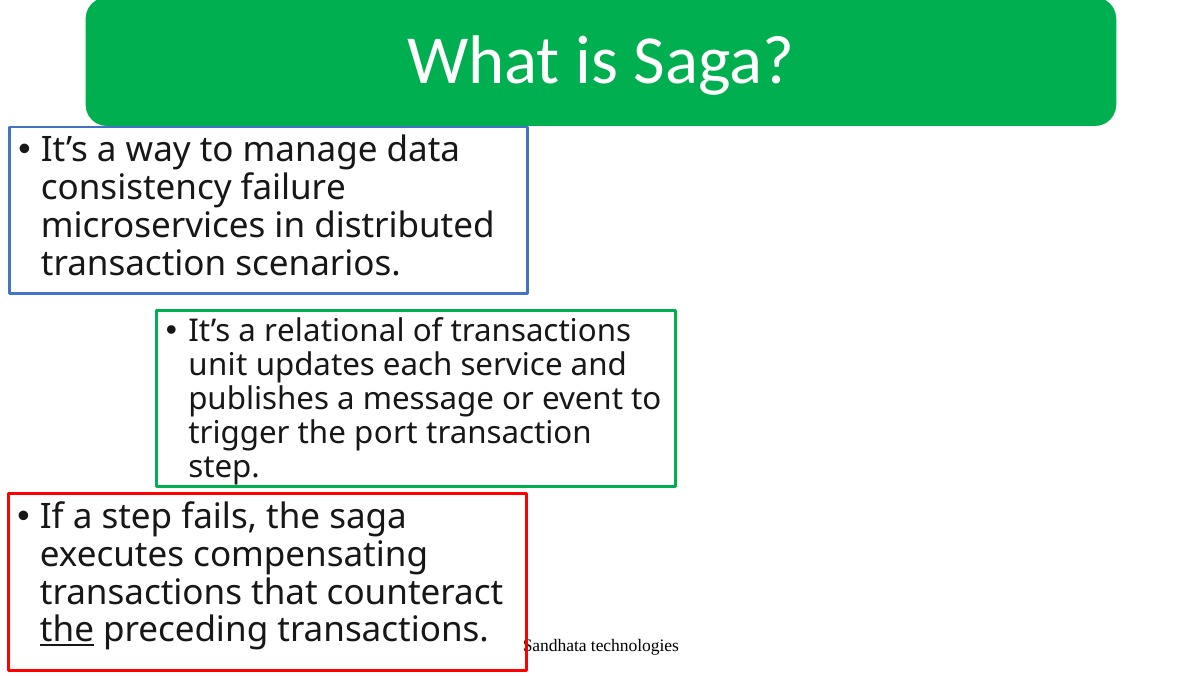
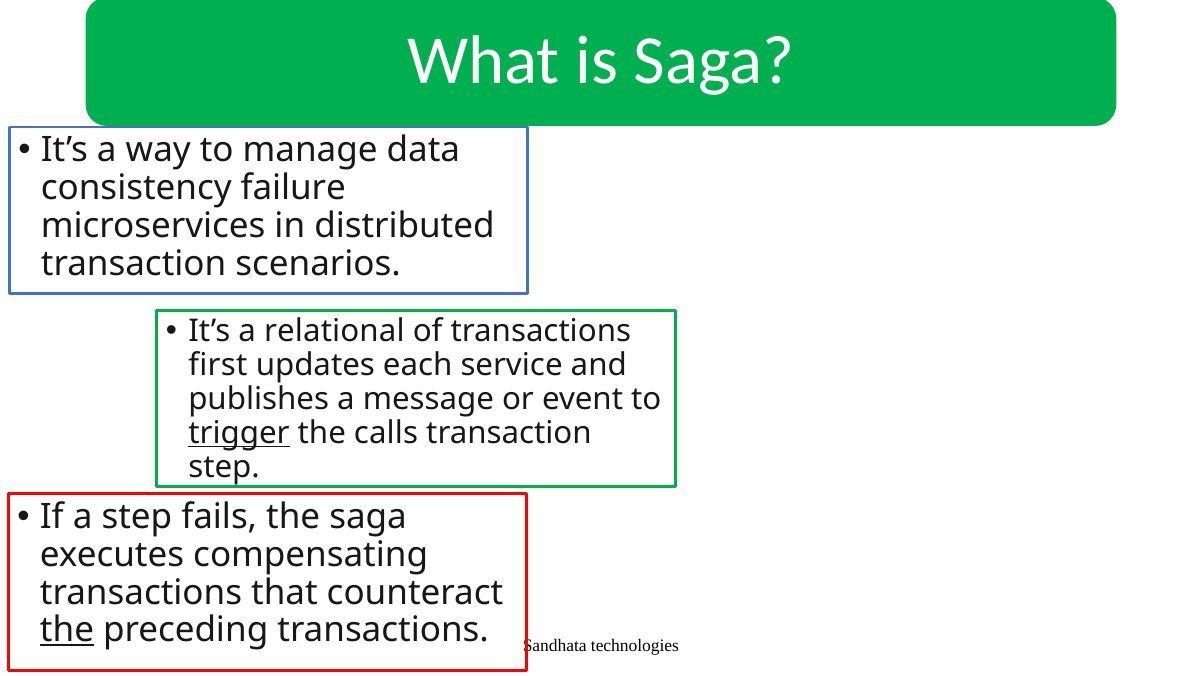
unit: unit -> first (218, 365)
trigger underline: none -> present (239, 433)
port: port -> calls (386, 433)
